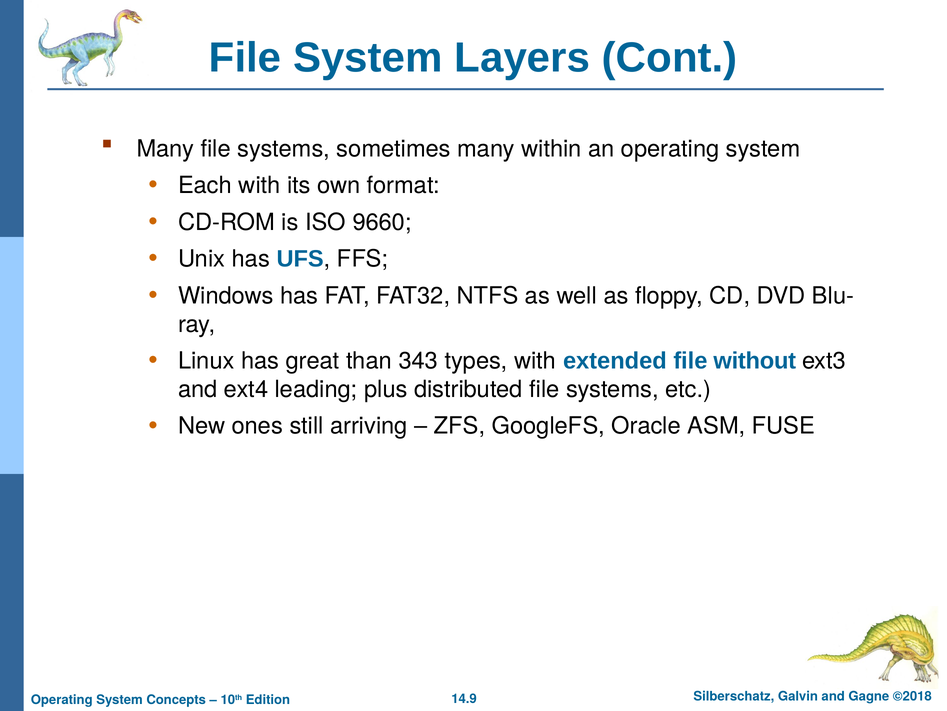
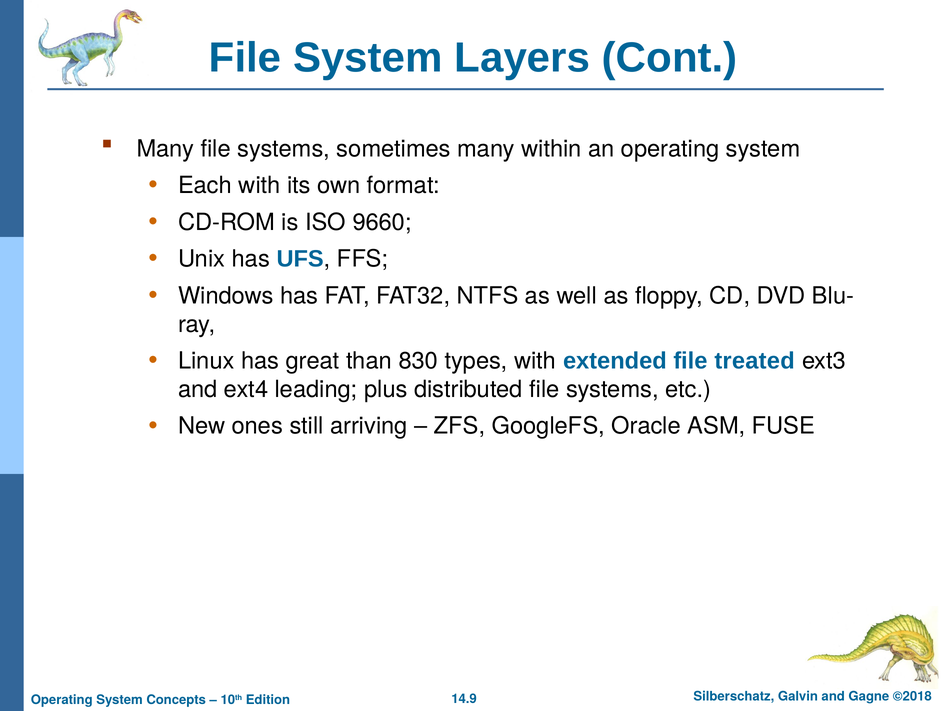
343: 343 -> 830 (418, 361)
without: without -> treated (755, 361)
